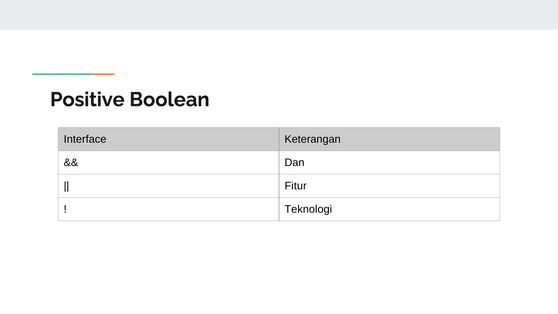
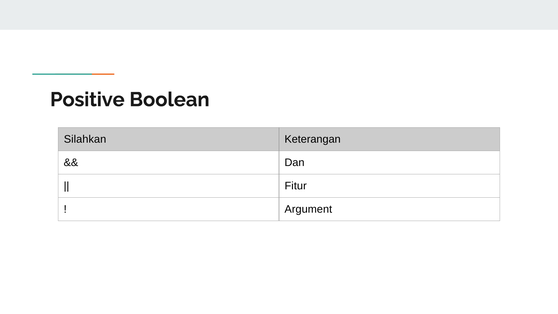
Interface: Interface -> Silahkan (85, 139)
Teknologi: Teknologi -> Argument (308, 209)
